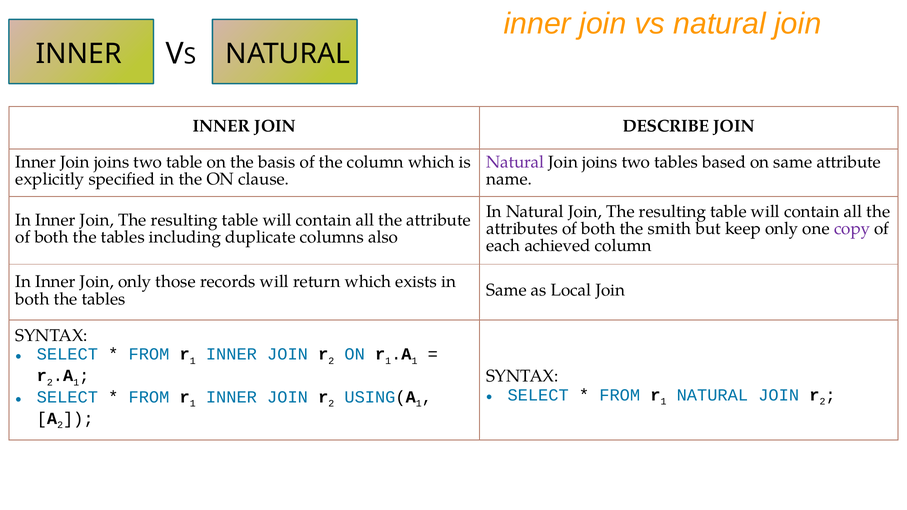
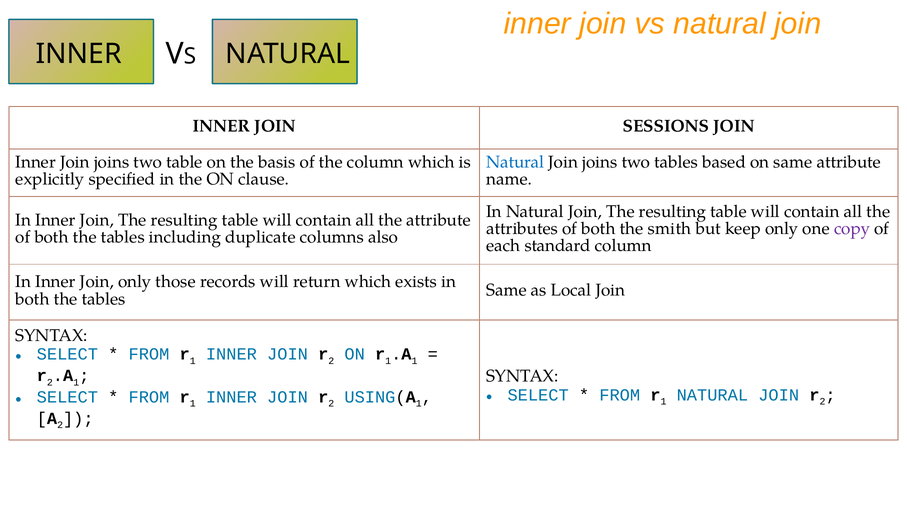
DESCRIBE: DESCRIBE -> SESSIONS (666, 126)
Natural colour: purple -> blue (515, 162)
achieved: achieved -> standard (558, 246)
